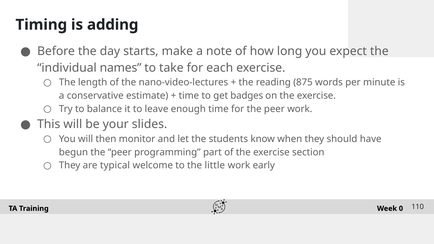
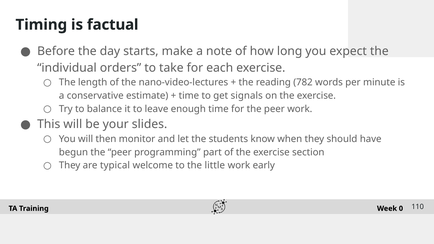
adding: adding -> factual (113, 25)
names: names -> orders (121, 68)
875: 875 -> 782 (303, 82)
badges: badges -> signals (247, 96)
